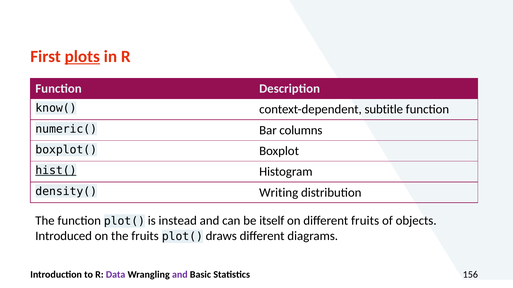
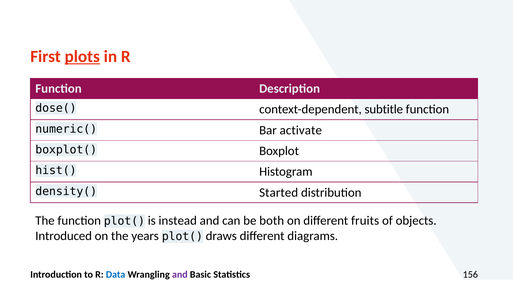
know(: know( -> dose( (56, 108)
columns: columns -> activate (301, 130)
hist( underline: present -> none (56, 171)
Writing: Writing -> Started (279, 193)
itself: itself -> both (272, 221)
the fruits: fruits -> years (145, 237)
Data colour: purple -> blue (116, 275)
